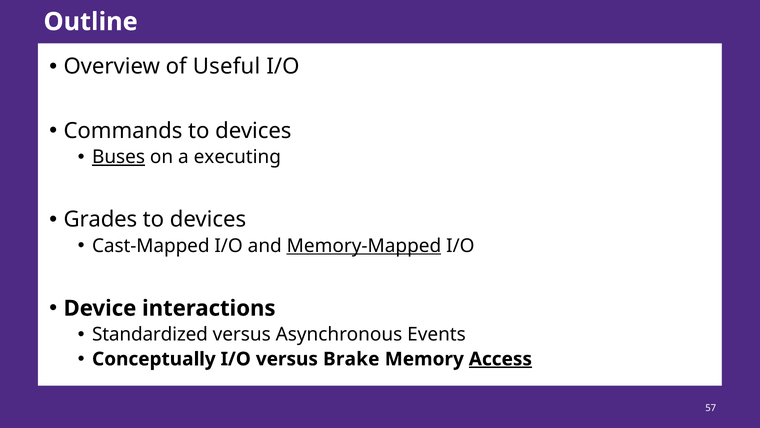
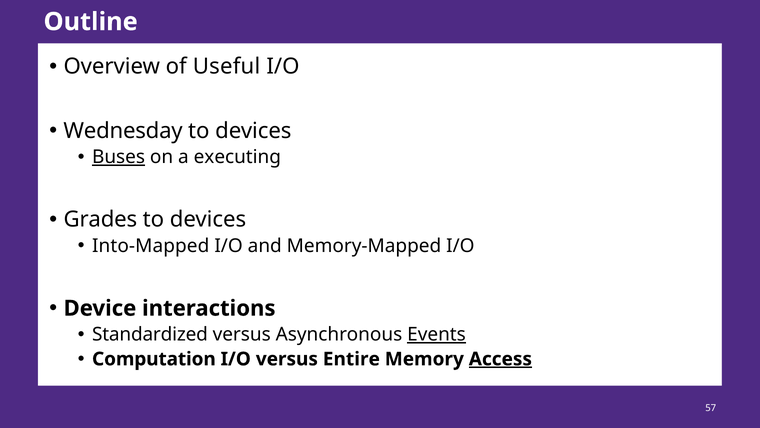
Commands: Commands -> Wednesday (123, 131)
Cast-Mapped: Cast-Mapped -> Into-Mapped (151, 246)
Memory-Mapped underline: present -> none (364, 246)
Events underline: none -> present (437, 334)
Conceptually: Conceptually -> Computation (154, 359)
Brake: Brake -> Entire (351, 359)
